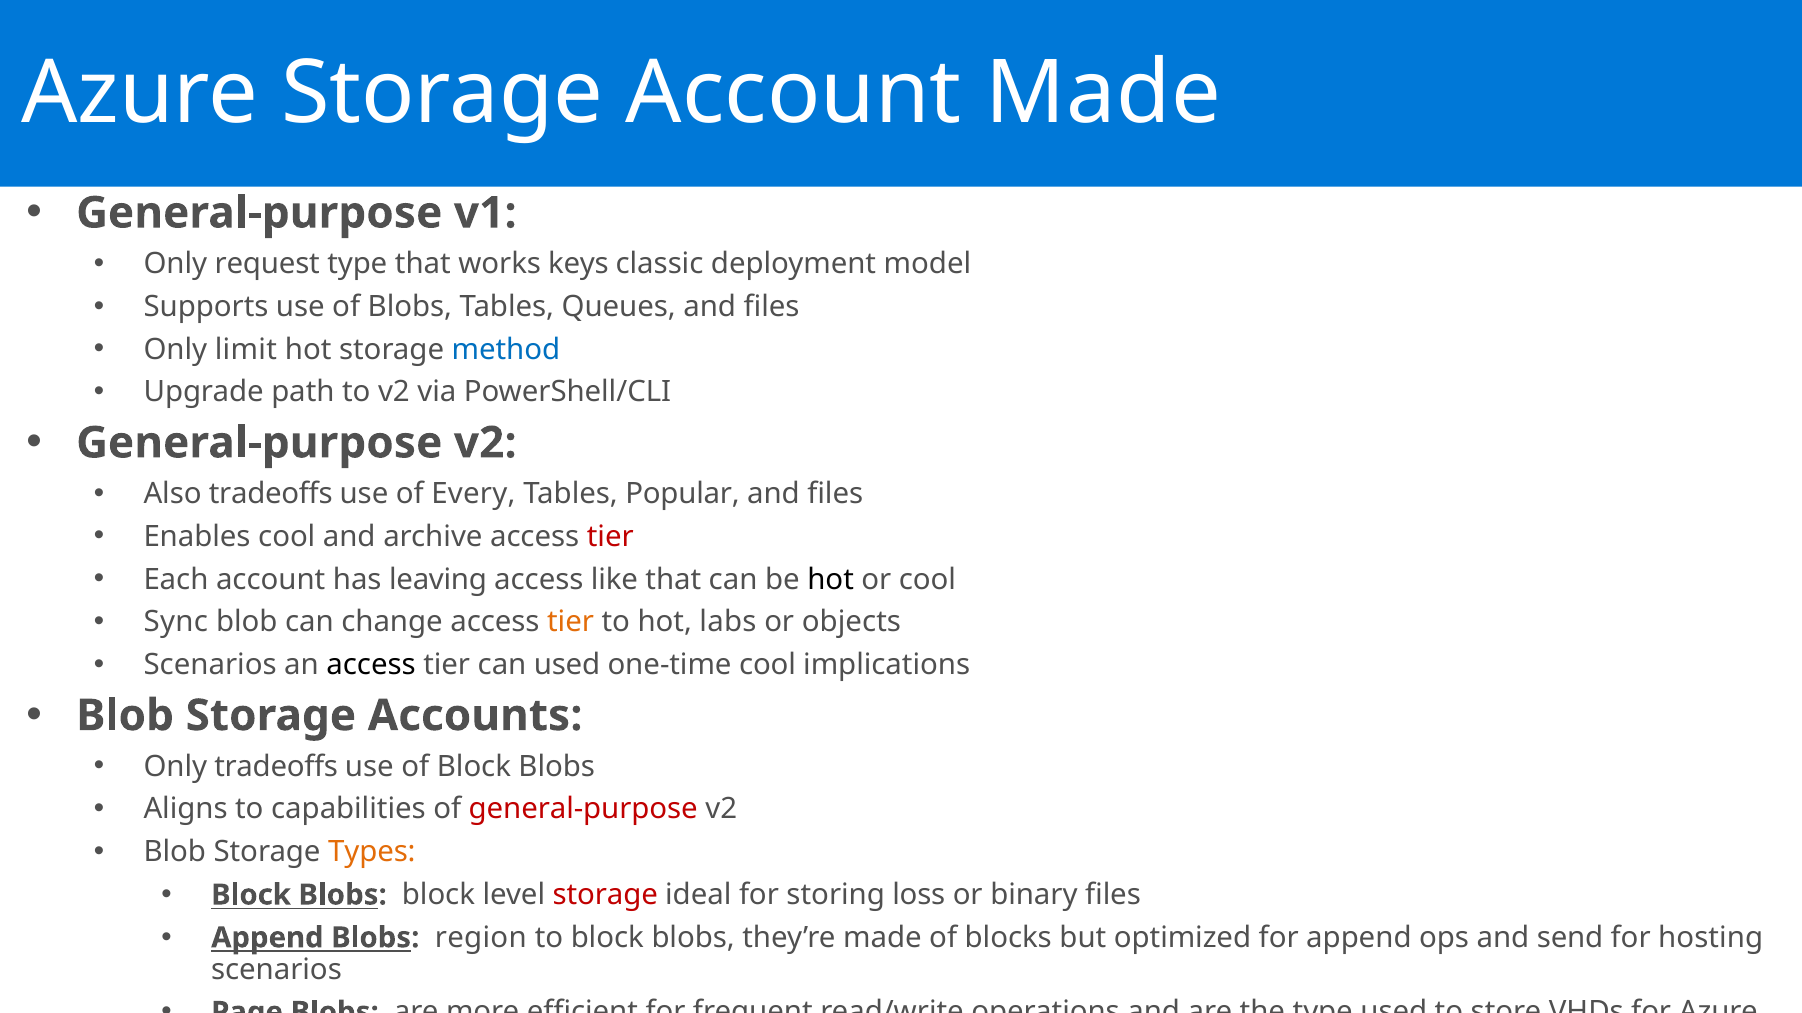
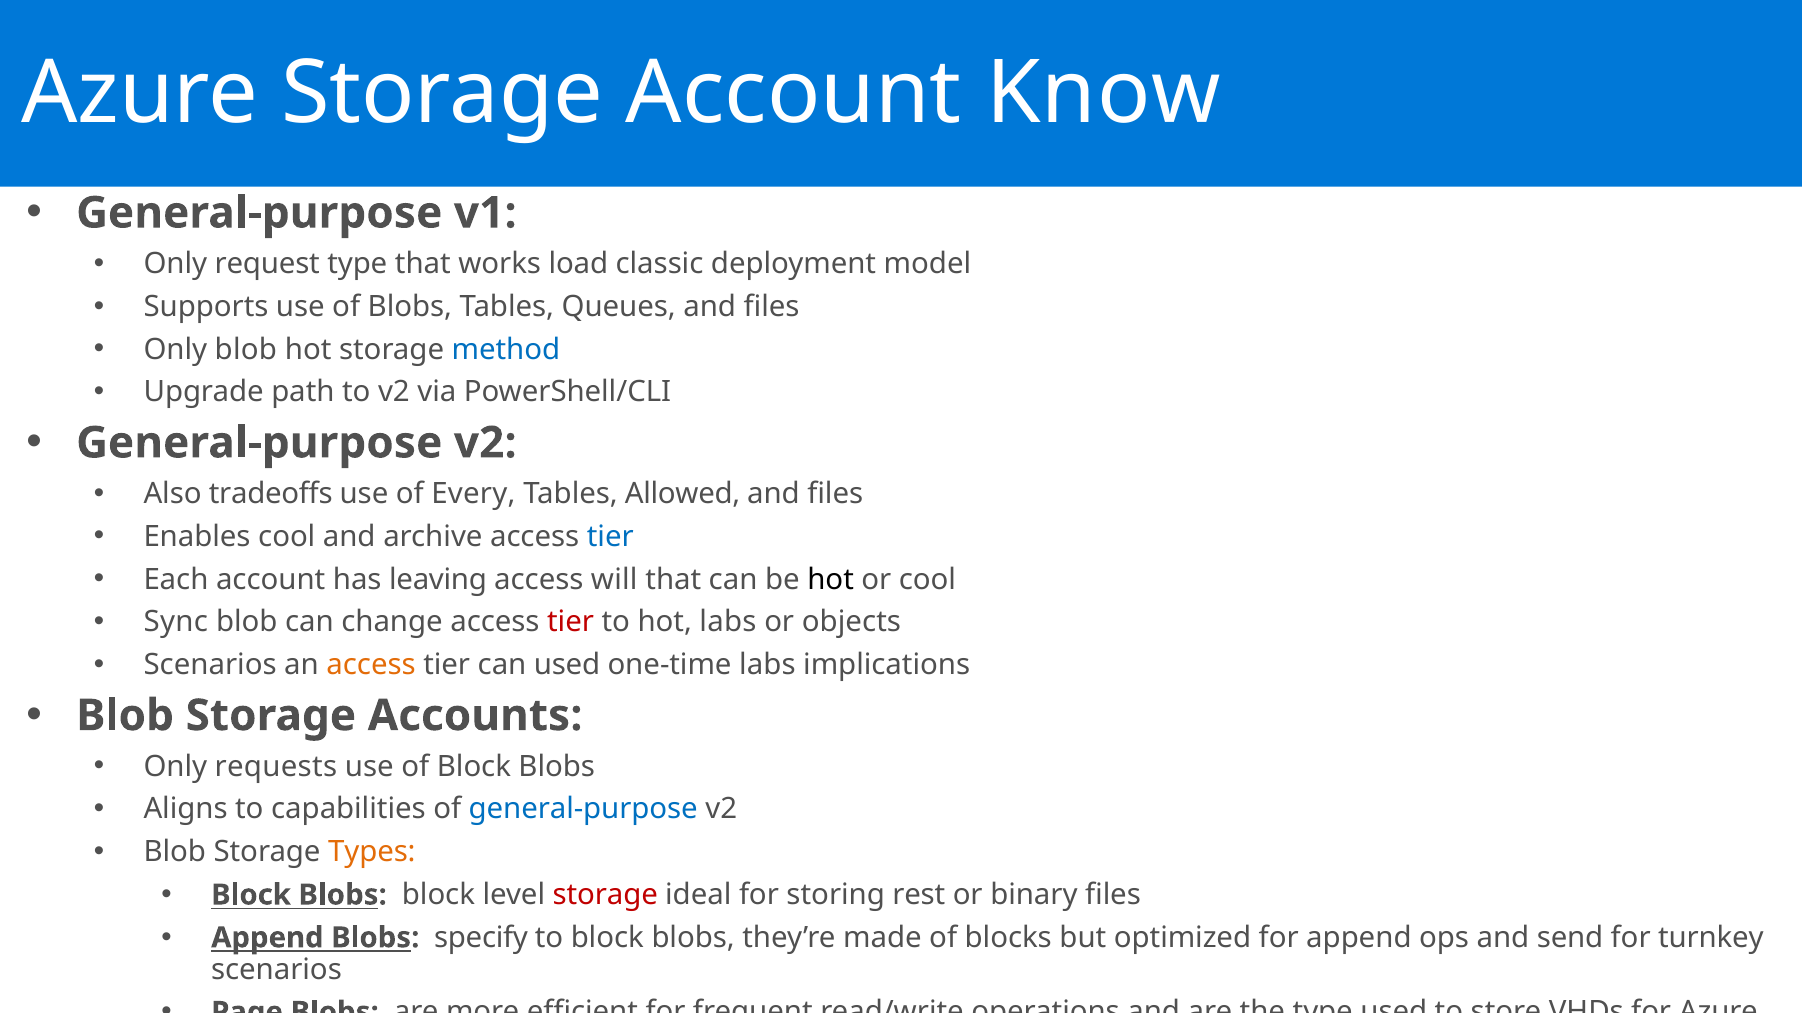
Account Made: Made -> Know (1103, 93)
keys: keys -> load (578, 264)
Only limit: limit -> blob (246, 350)
Popular: Popular -> Allowed (683, 494)
tier colour: red -> blue (610, 537)
like: like -> will (614, 580)
tier colour: orange -> red (571, 622)
access colour: black -> orange (371, 665)
one-time cool: cool -> labs (767, 665)
Only tradeoffs: tradeoffs -> requests (276, 767)
general-purpose colour: red -> blue (583, 810)
loss: loss -> rest (919, 895)
region: region -> specify (481, 938)
hosting: hosting -> turnkey (1711, 938)
